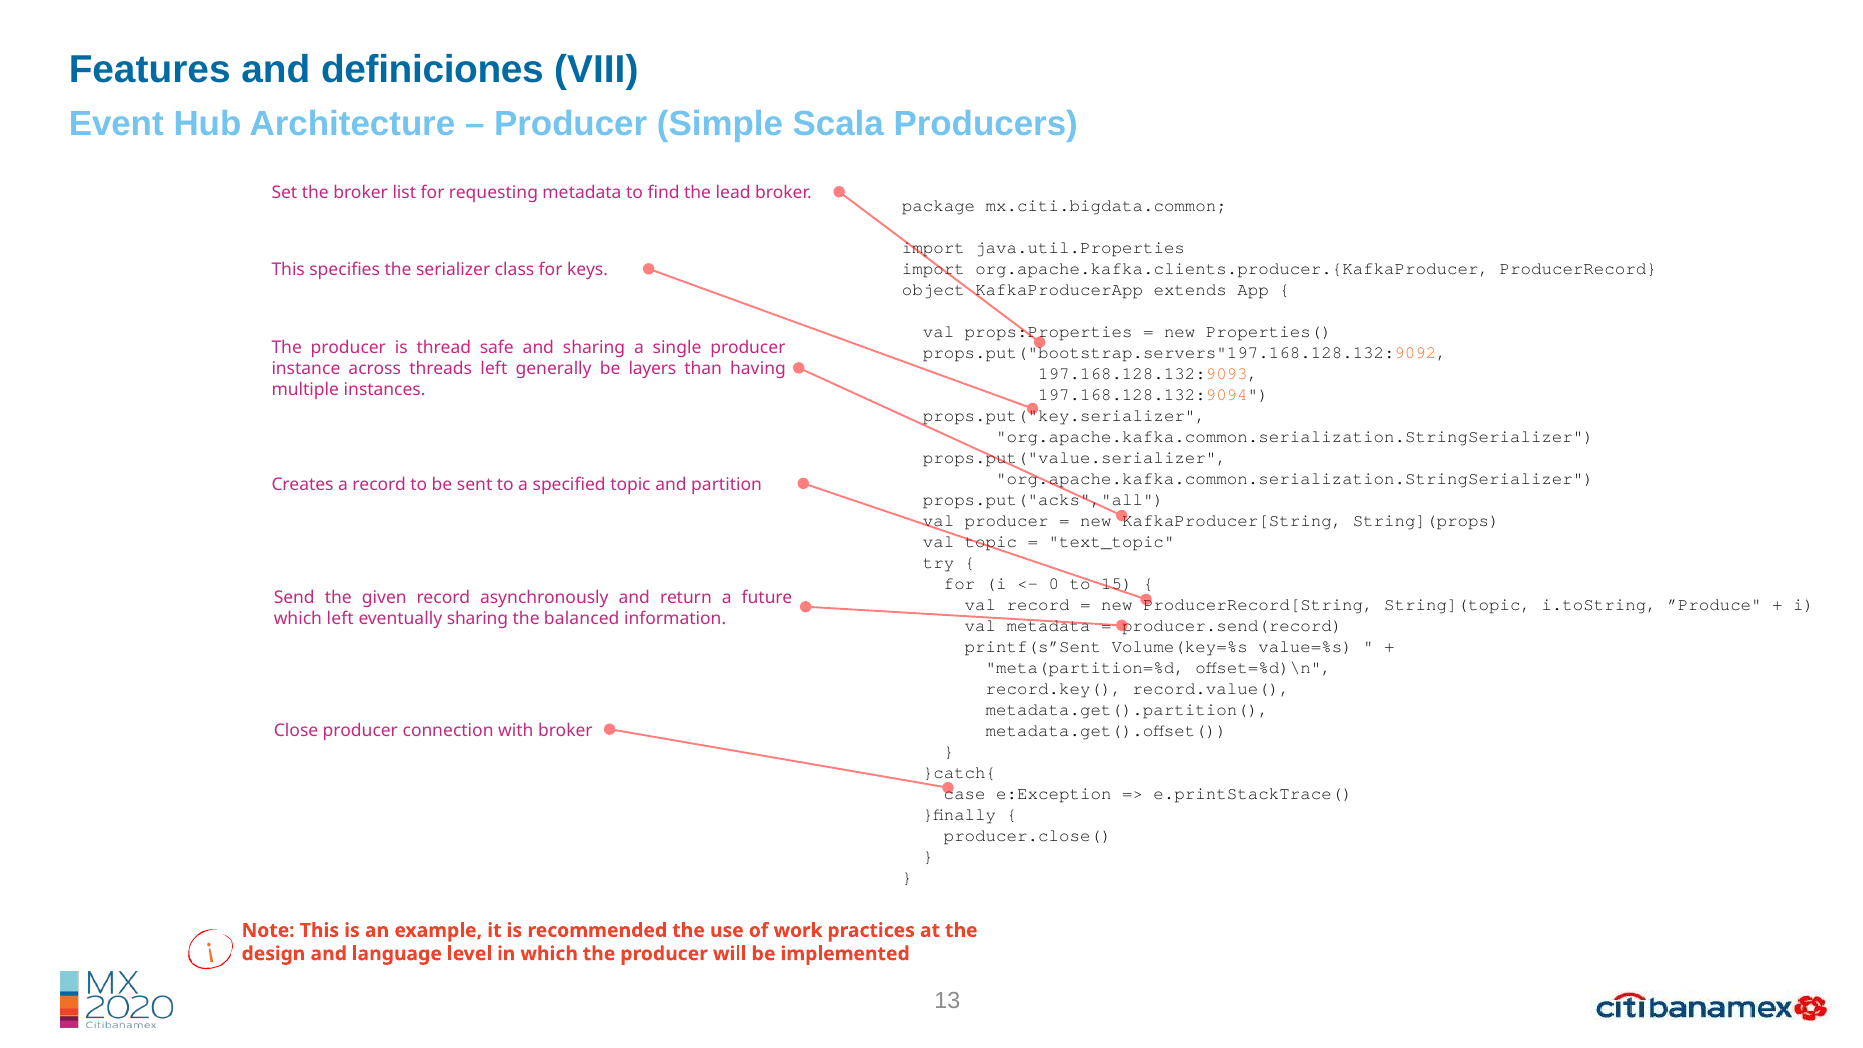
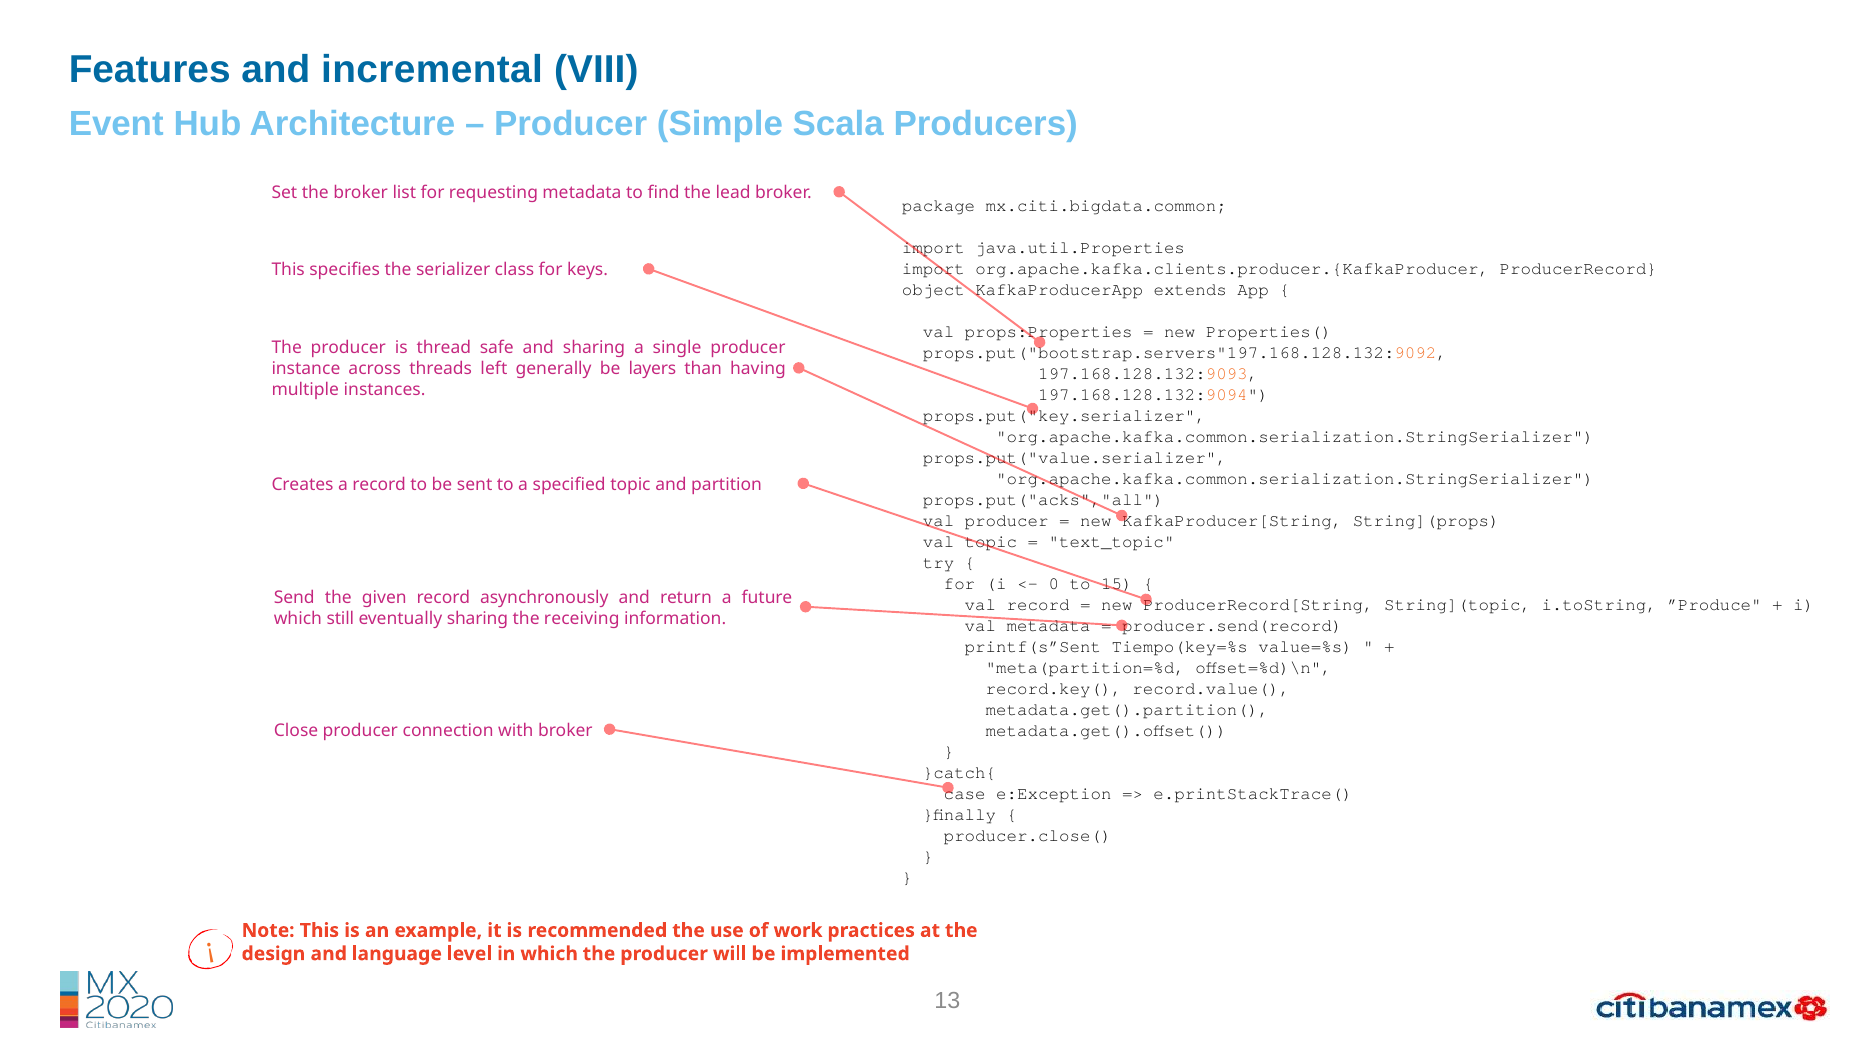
definiciones: definiciones -> incremental (432, 69)
which left: left -> still (340, 618)
balanced: balanced -> receiving (582, 618)
Volume(key=%s: Volume(key=%s -> Tiempo(key=%s (1180, 647)
